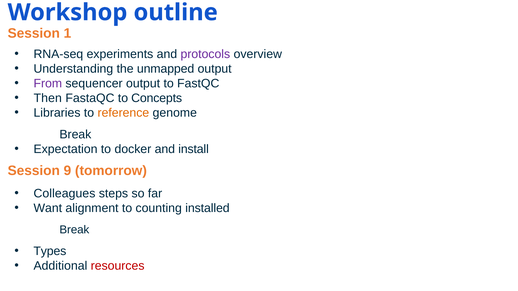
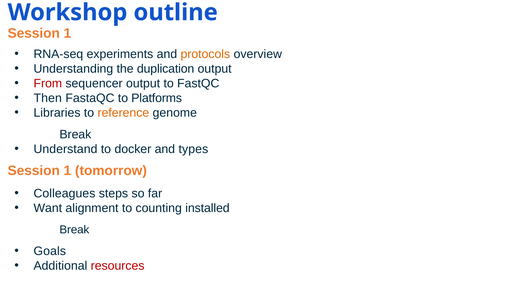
protocols colour: purple -> orange (205, 54)
unmapped: unmapped -> duplication (166, 69)
From colour: purple -> red (48, 83)
Concepts: Concepts -> Platforms (157, 98)
Expectation: Expectation -> Understand (65, 149)
install: install -> types (193, 149)
9: 9 -> 1 (67, 171)
Types: Types -> Goals (50, 251)
